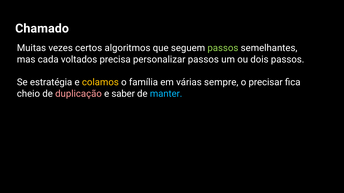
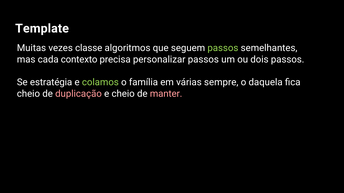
Chamado: Chamado -> Template (42, 29)
certos: certos -> classe (89, 48)
voltados: voltados -> contexto (79, 60)
colamos colour: yellow -> light green (100, 83)
precisar: precisar -> daquela (266, 83)
e saber: saber -> cheio (123, 94)
manter colour: light blue -> pink (166, 94)
